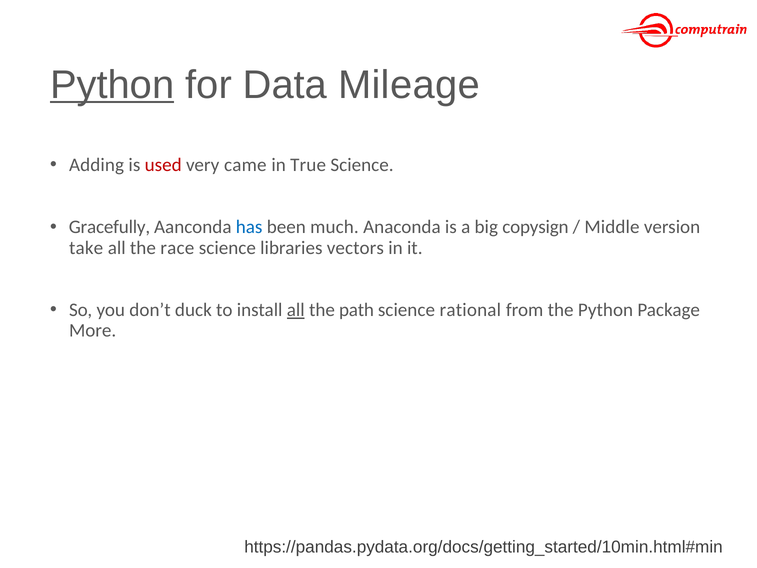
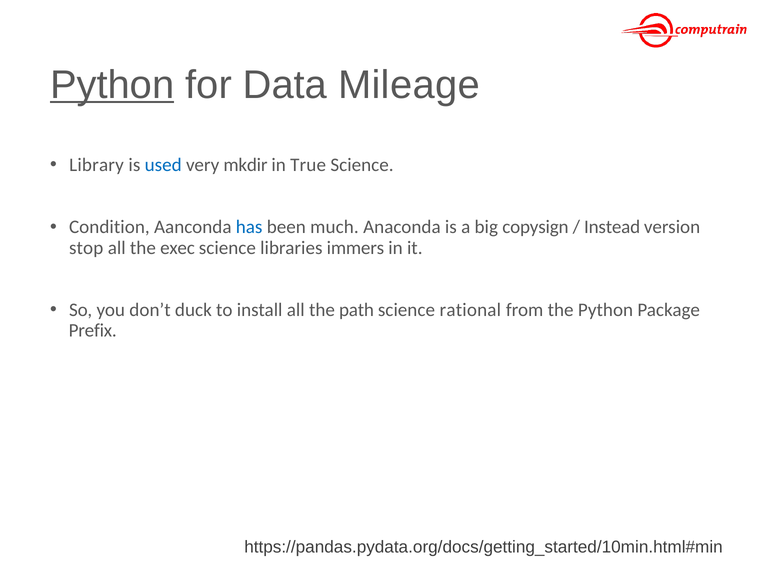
Adding: Adding -> Library (97, 165)
used colour: red -> blue (163, 165)
came: came -> mkdir (245, 165)
Gracefully: Gracefully -> Condition (109, 227)
Middle: Middle -> Instead (612, 227)
take: take -> stop (86, 248)
race: race -> exec (177, 248)
vectors: vectors -> immers (355, 248)
all underline: present -> none (296, 310)
More: More -> Prefix (93, 330)
